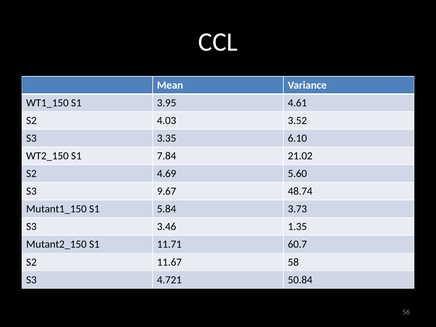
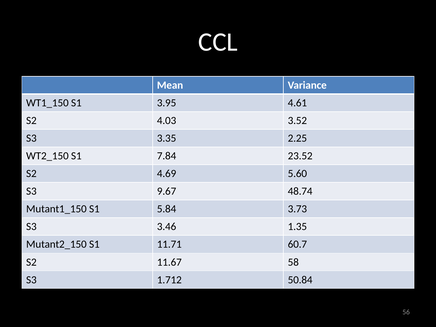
6.10: 6.10 -> 2.25 (297, 138)
21.02: 21.02 -> 23.52 (300, 156)
4.721: 4.721 -> 1.712 (169, 280)
